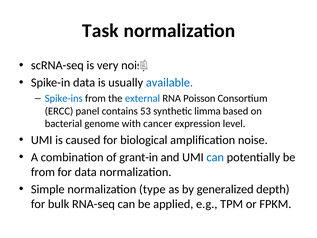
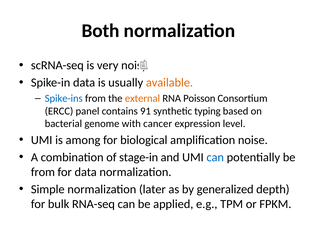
Task: Task -> Both (101, 31)
available colour: blue -> orange (169, 83)
external colour: blue -> orange (142, 98)
53: 53 -> 91 (146, 111)
limma: limma -> typing (207, 111)
caused: caused -> among (83, 140)
grant-in: grant-in -> stage-in (139, 157)
type: type -> later (152, 189)
